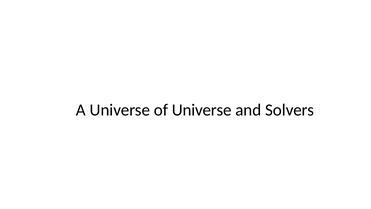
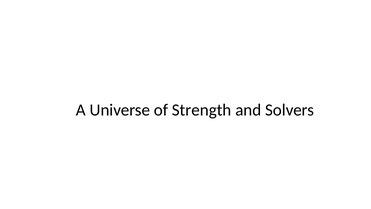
of Universe: Universe -> Strength (202, 110)
